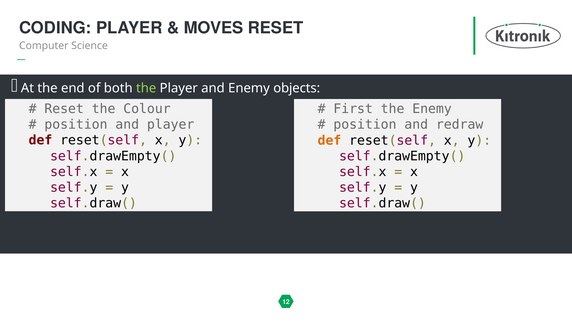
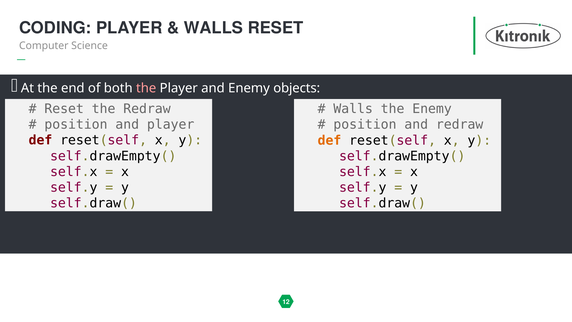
MOVES: MOVES -> WALLS (213, 28)
the colour: light green -> pink (146, 88)
the Colour: Colour -> Redraw (147, 109)
First: First -> Walls (353, 109)
